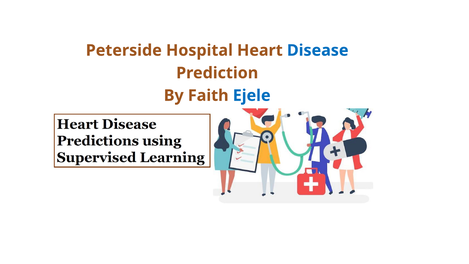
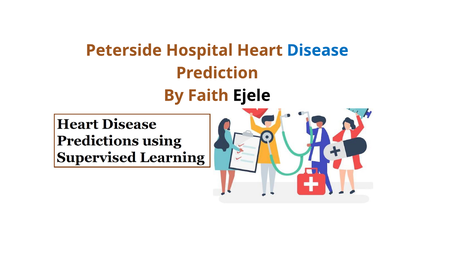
Ejele colour: blue -> black (252, 95)
